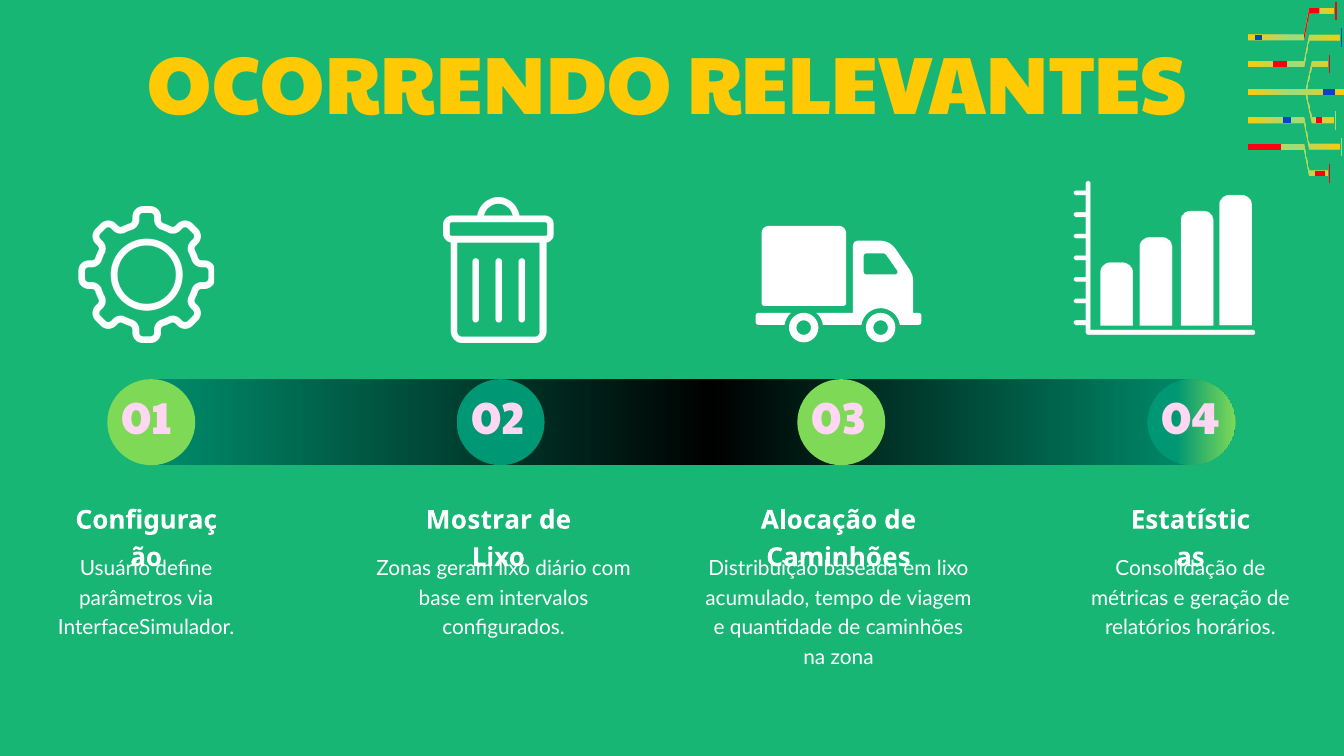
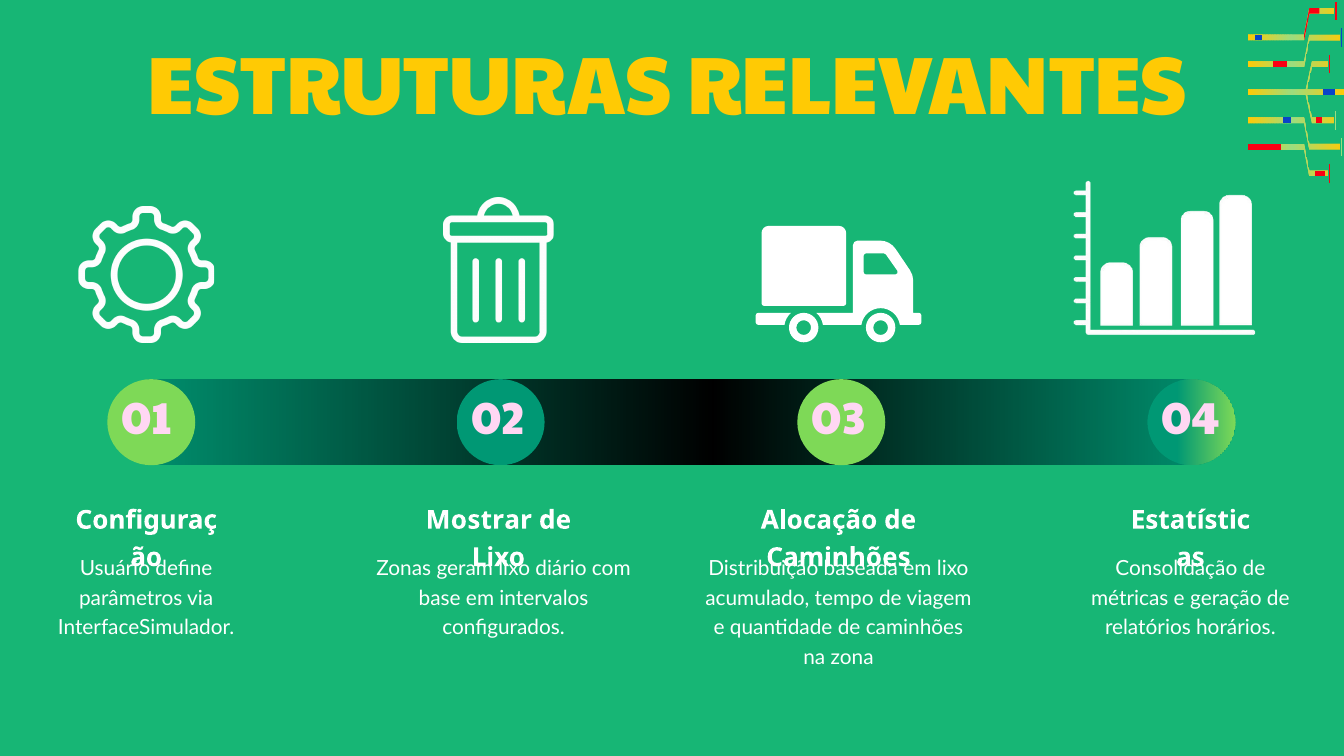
OCORRENDO: OCORRENDO -> ESTRUTURAS (410, 88)
